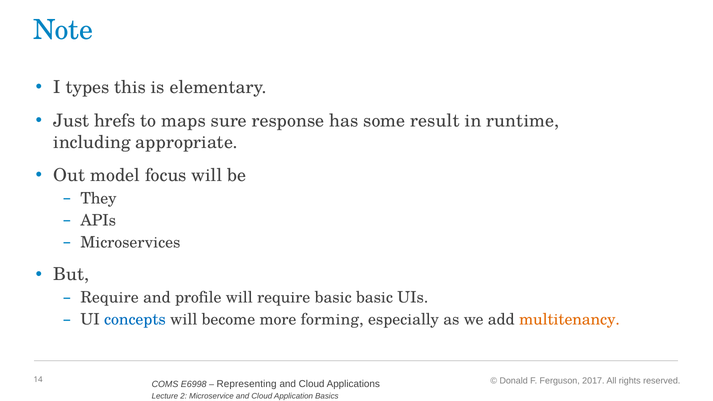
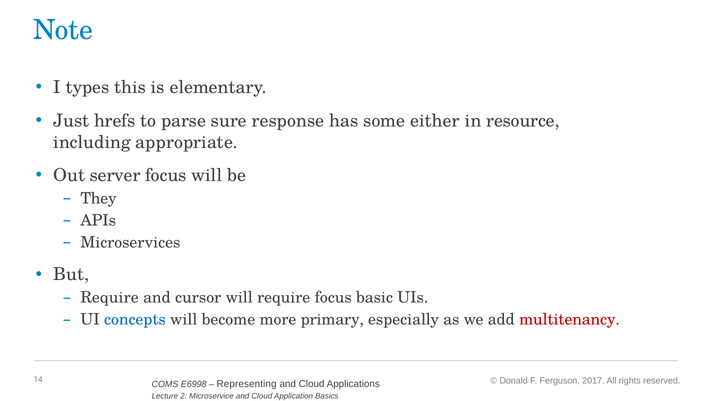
maps: maps -> parse (184, 121)
result: result -> either (435, 121)
runtime: runtime -> resource (523, 121)
model: model -> server (115, 175)
profile: profile -> cursor (198, 298)
require basic: basic -> focus (333, 298)
forming: forming -> primary (332, 320)
multitenancy colour: orange -> red (569, 320)
